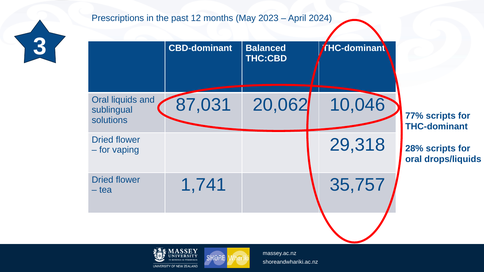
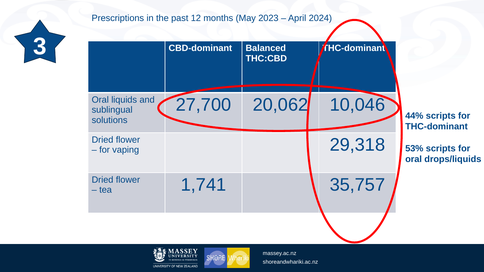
87,031: 87,031 -> 27,700 (204, 105)
77%: 77% -> 44% (414, 116)
28%: 28% -> 53% (414, 149)
